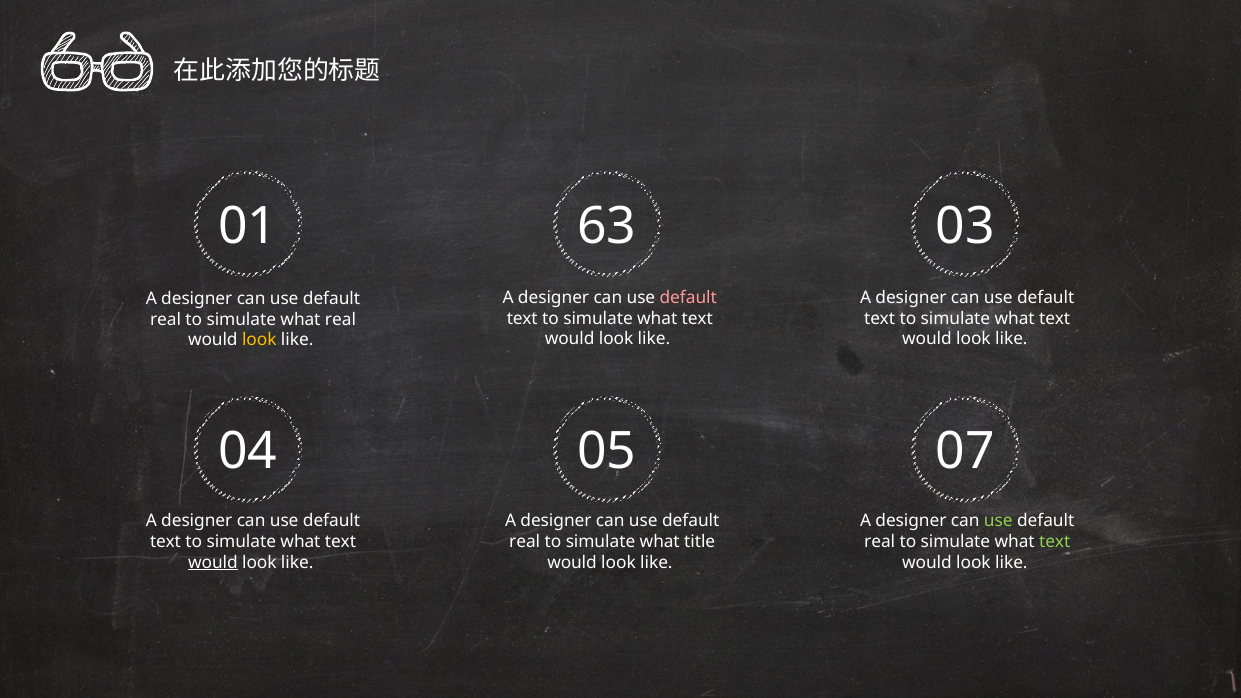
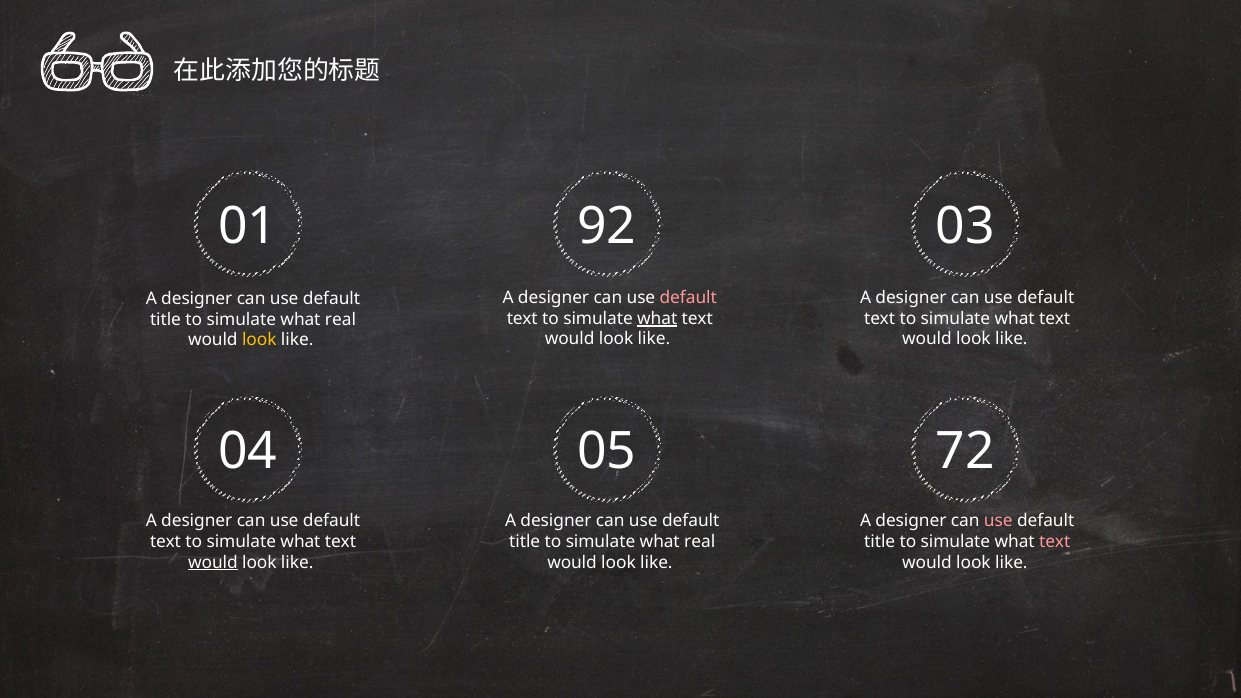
63: 63 -> 92 (607, 226)
what underline: none -> present (657, 319)
real: real -> title (166, 319)
07: 07 -> 72 (965, 452)
use colour: light green -> pink (998, 521)
real: real -> title (525, 542)
title: title -> real (700, 542)
real: real -> title (880, 542)
text colour: light green -> pink (1055, 542)
